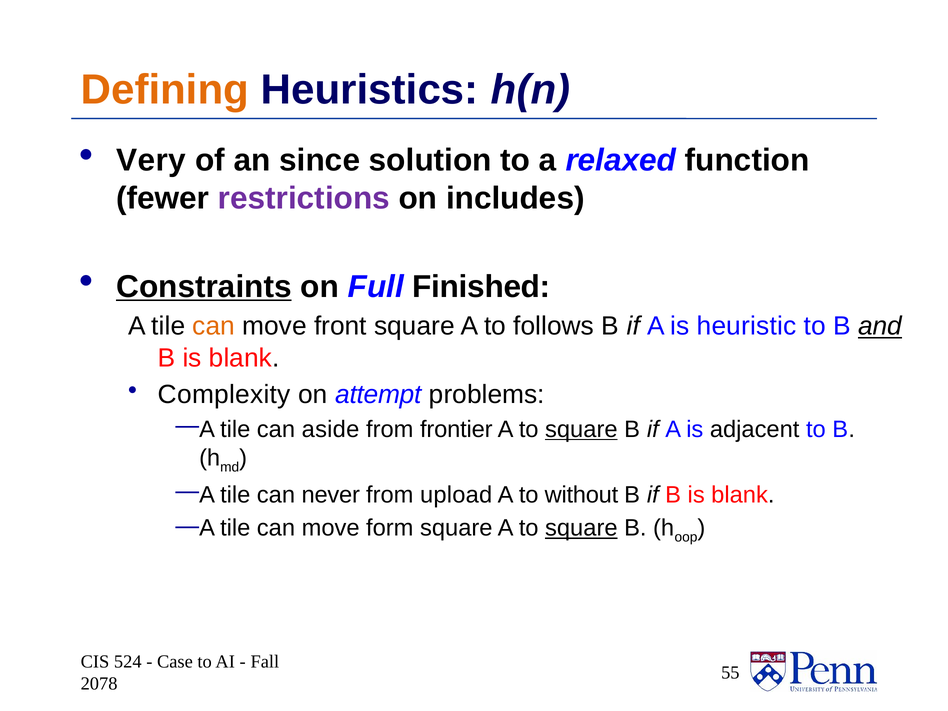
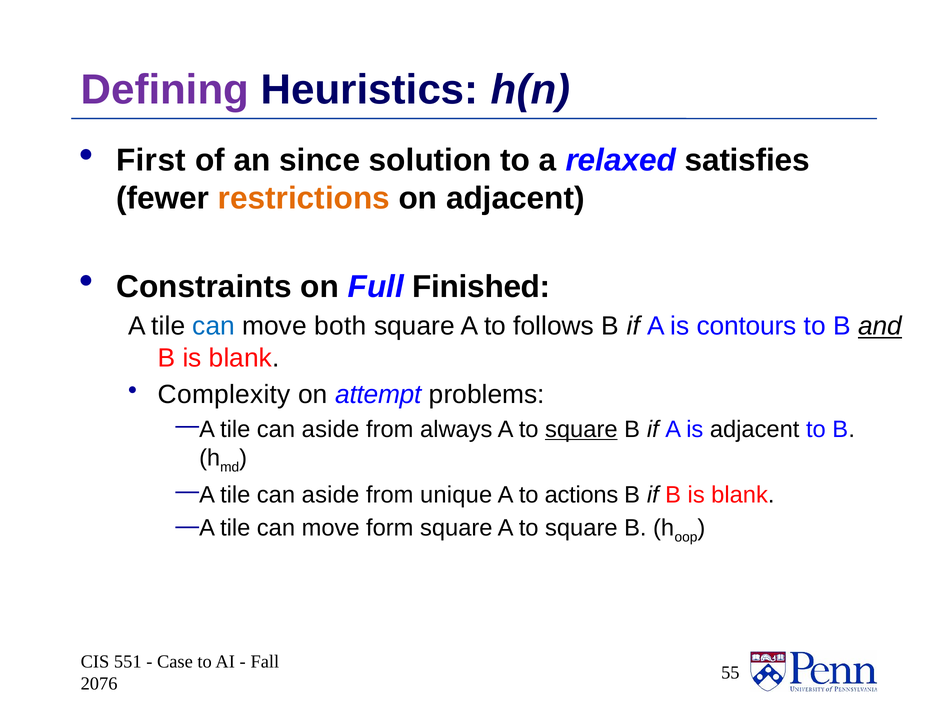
Defining colour: orange -> purple (165, 90)
Very: Very -> First (151, 160)
function: function -> satisfies (747, 160)
restrictions colour: purple -> orange (304, 198)
on includes: includes -> adjacent (515, 198)
Constraints underline: present -> none (204, 287)
can colour: orange -> blue (214, 326)
front: front -> both (340, 326)
heuristic: heuristic -> contours (747, 326)
frontier: frontier -> always (456, 429)
never: never -> aside (331, 495)
upload: upload -> unique (456, 495)
without: without -> actions (581, 495)
square underline: present -> none (581, 528)
524: 524 -> 551 (128, 662)
2078: 2078 -> 2076 (99, 684)
